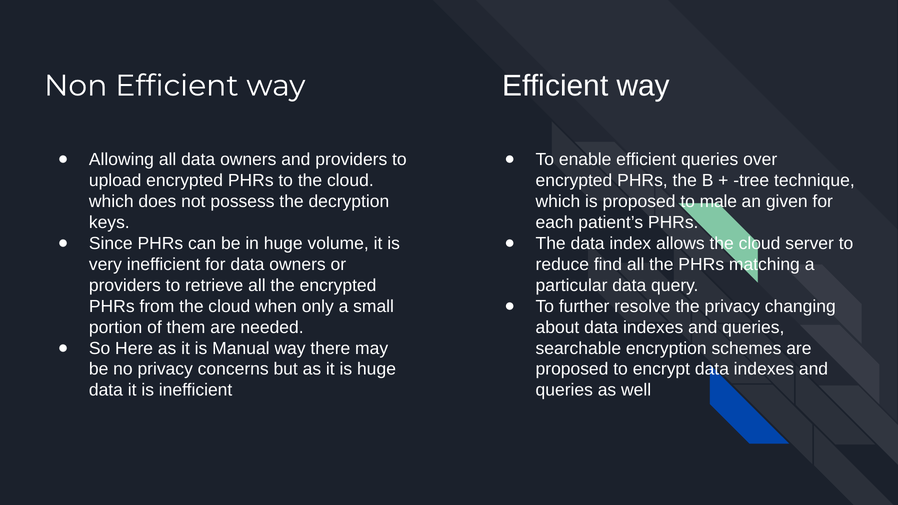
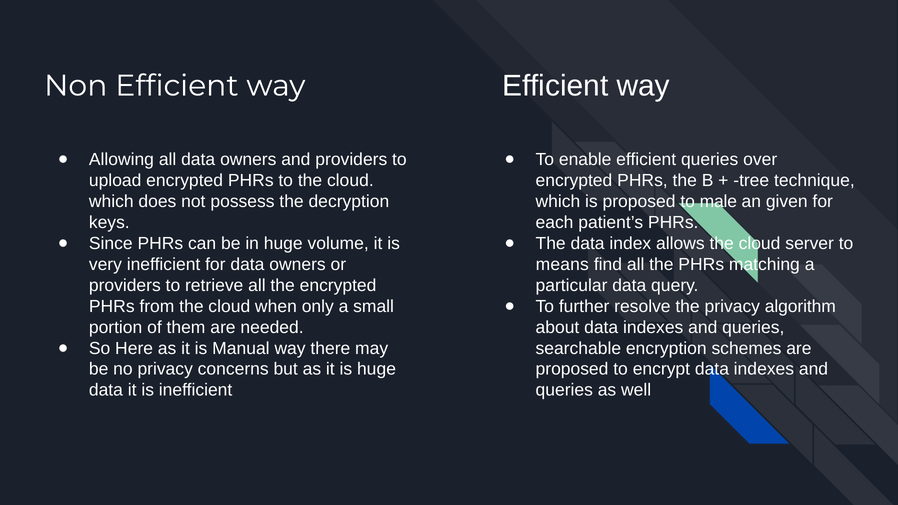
reduce: reduce -> means (562, 264)
changing: changing -> algorithm (800, 306)
